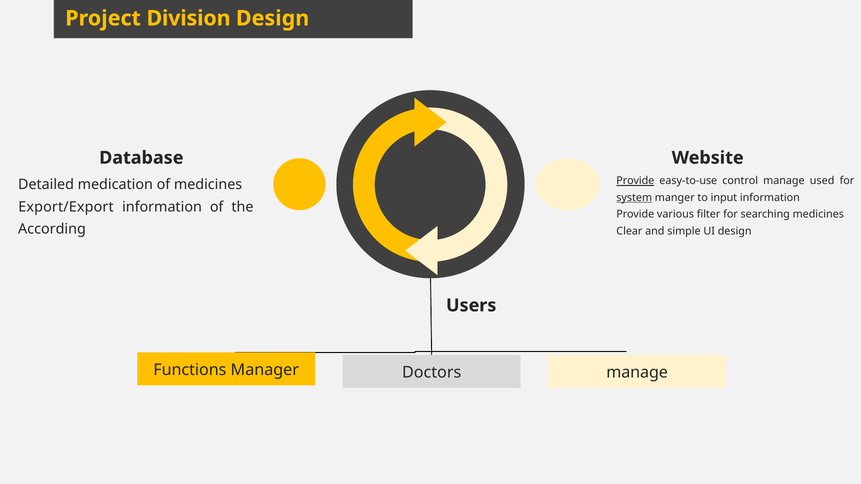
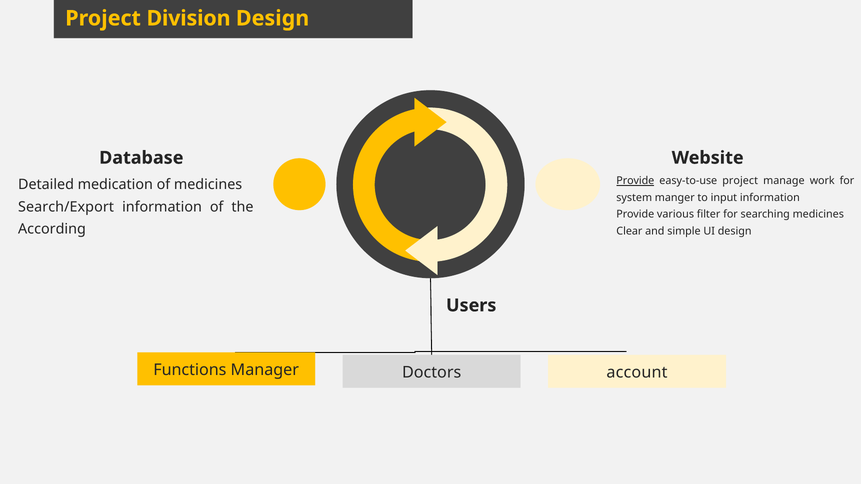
easy-to-use control: control -> project (740, 181)
used: used -> work (822, 181)
system underline: present -> none (634, 198)
Export/Export: Export/Export -> Search/Export (66, 207)
Manager manage: manage -> account (637, 373)
